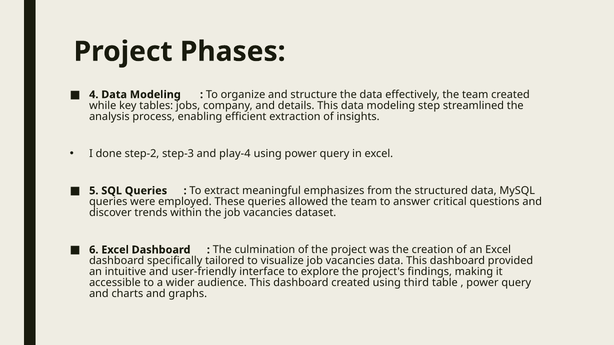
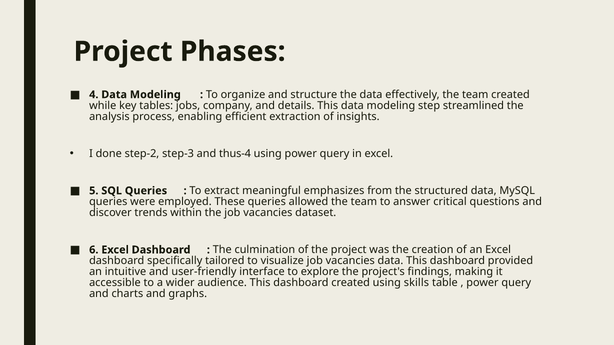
play-4: play-4 -> thus-4 (235, 154)
third: third -> skills (416, 283)
